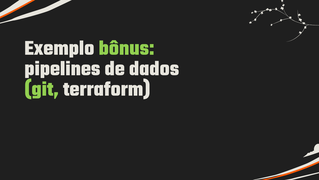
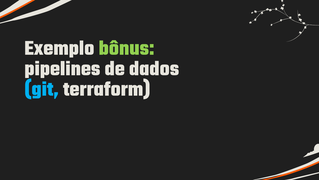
git colour: light green -> light blue (42, 88)
